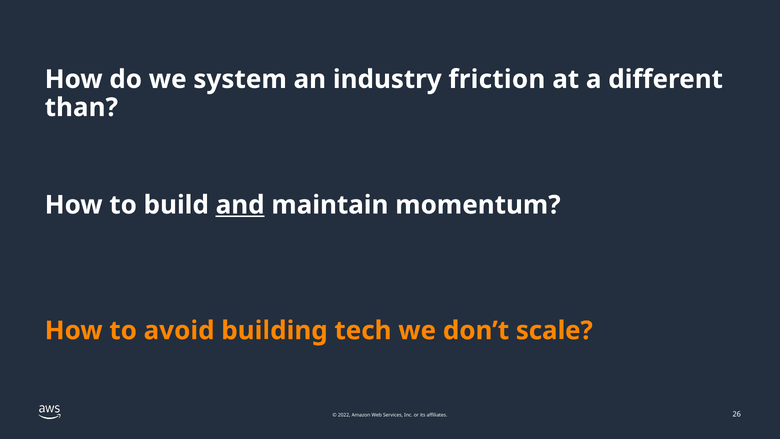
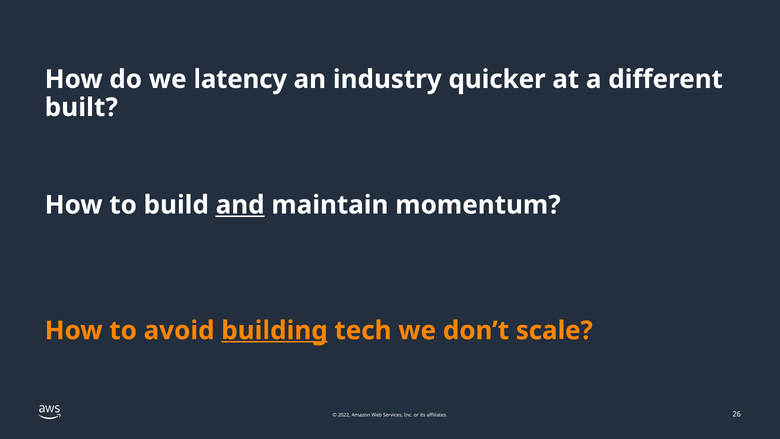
system: system -> latency (240, 79)
friction: friction -> quicker (497, 79)
than: than -> built (81, 107)
building underline: none -> present (275, 330)
